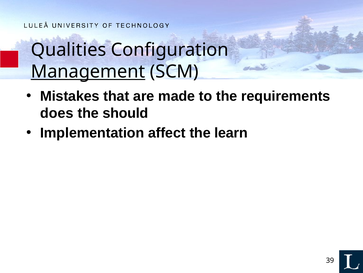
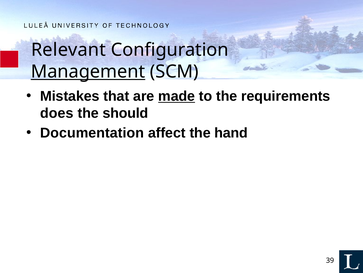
Qualities: Qualities -> Relevant (68, 50)
made underline: none -> present (177, 96)
Implementation: Implementation -> Documentation (92, 133)
learn: learn -> hand (231, 133)
